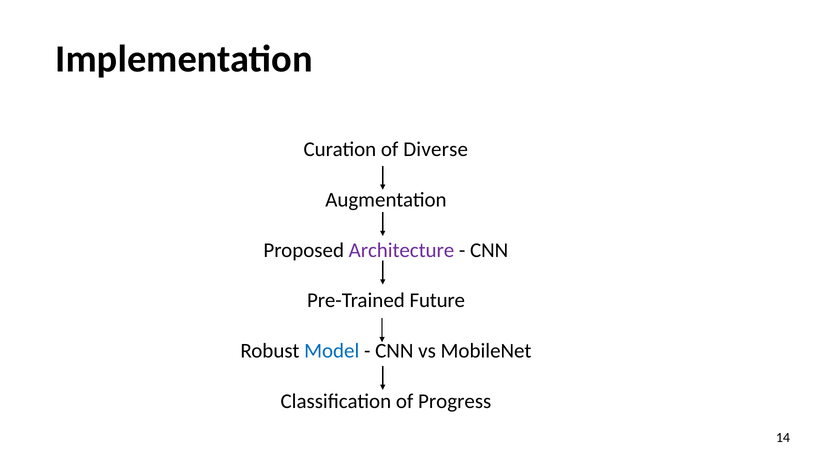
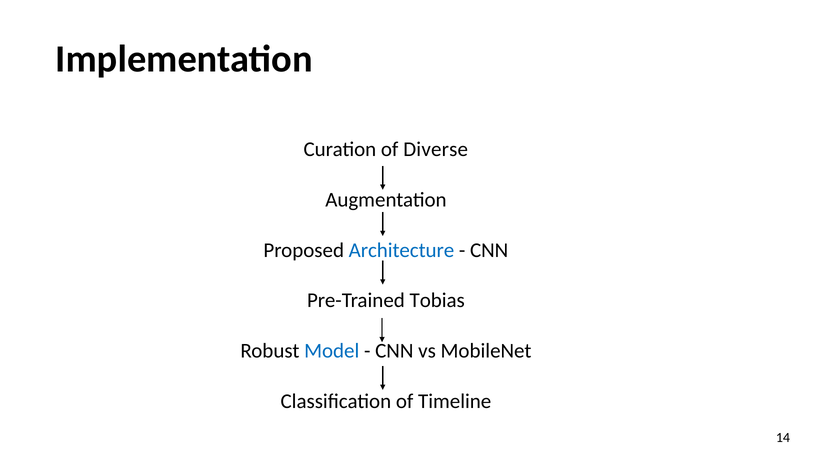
Architecture colour: purple -> blue (401, 250)
Future: Future -> Tobias (437, 300)
Progress: Progress -> Timeline (455, 401)
